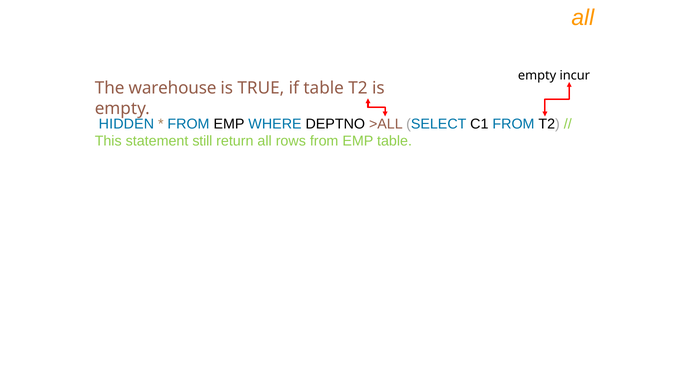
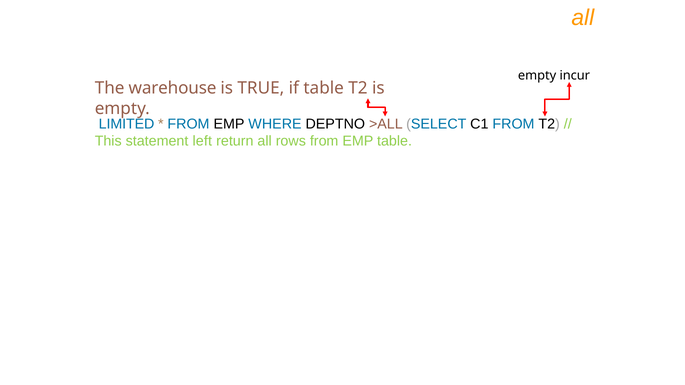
HIDDEN: HIDDEN -> LIMITED (127, 124)
still: still -> left (202, 141)
